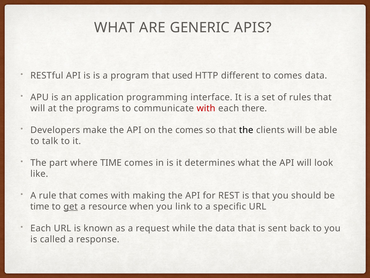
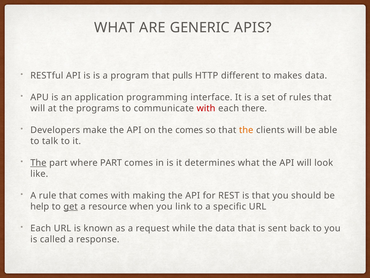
used: used -> pulls (182, 75)
to comes: comes -> makes (288, 75)
the colour: black -> orange (246, 130)
The underline: none -> present (38, 163)
where TIME: TIME -> PART (111, 163)
time: time -> help (40, 206)
